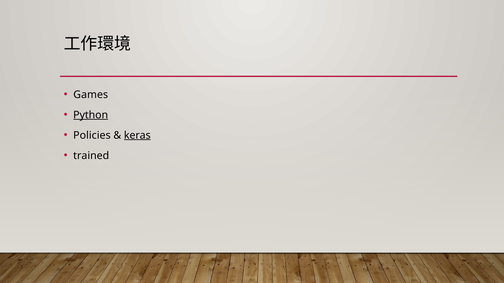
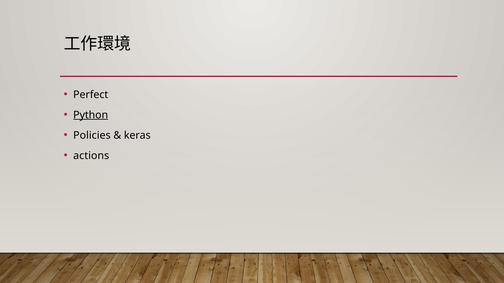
Games: Games -> Perfect (91, 95)
keras underline: present -> none (137, 136)
trained: trained -> actions (91, 156)
